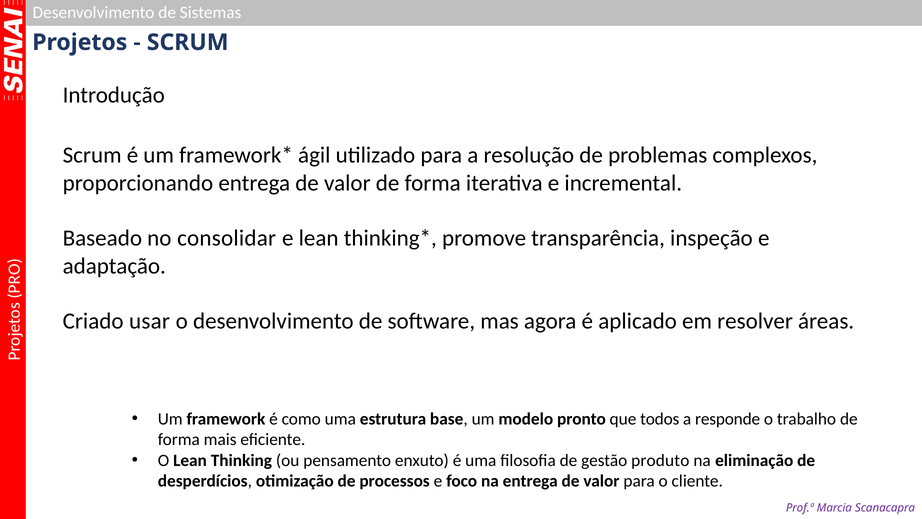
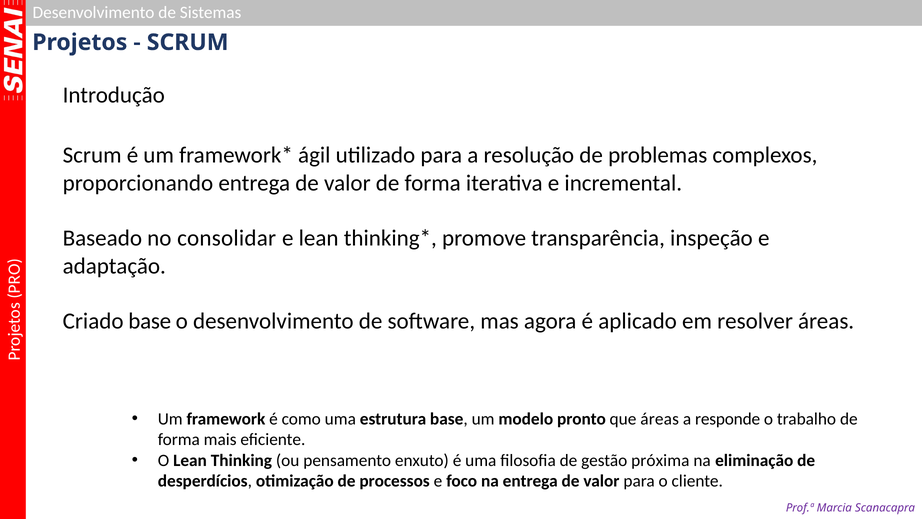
Criado usar: usar -> base (150, 321)
que todos: todos -> áreas (660, 419)
produto: produto -> próxima (660, 460)
